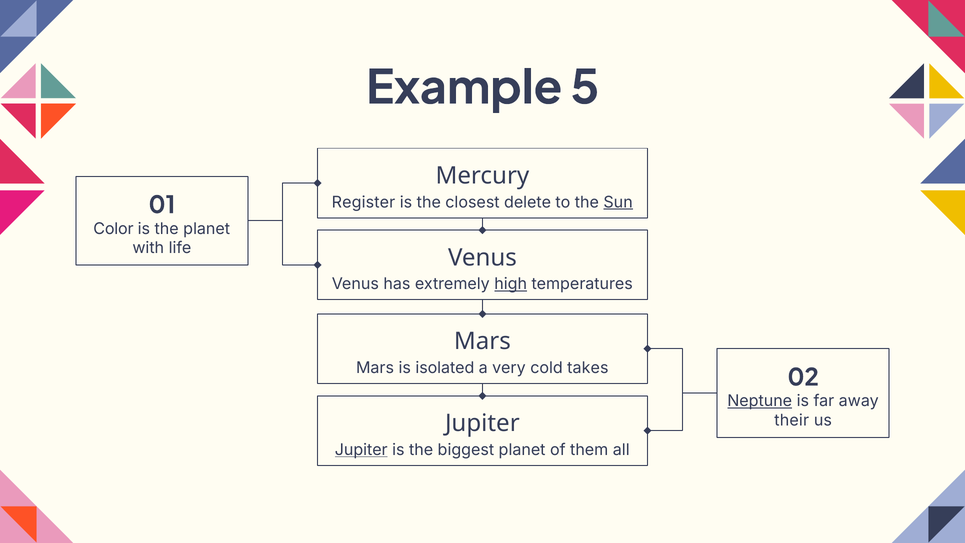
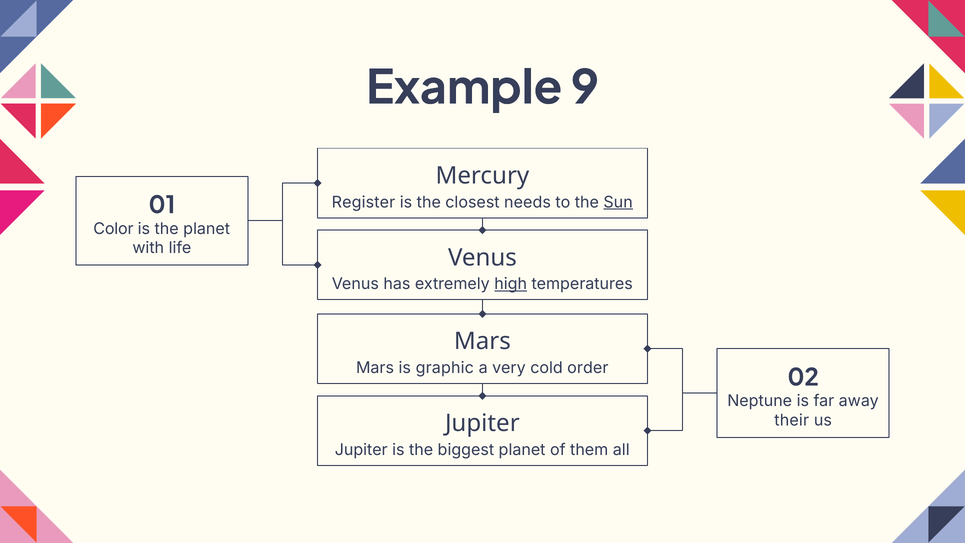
5: 5 -> 9 (585, 88)
delete: delete -> needs (527, 202)
isolated: isolated -> graphic (445, 368)
takes: takes -> order (588, 368)
Neptune underline: present -> none (760, 401)
Jupiter underline: present -> none (361, 450)
